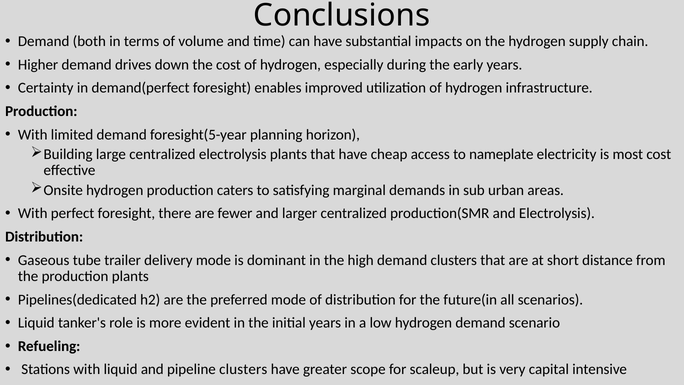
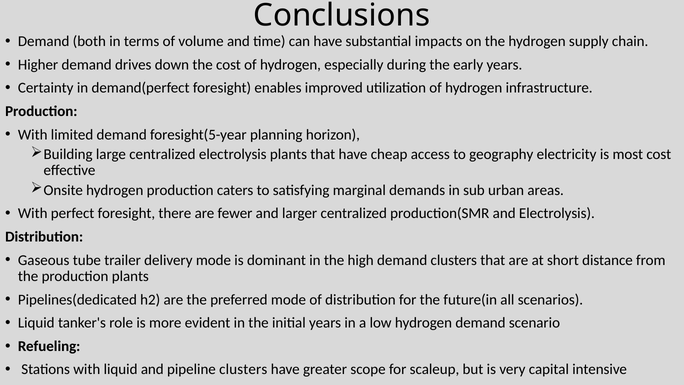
nameplate: nameplate -> geography (501, 154)
